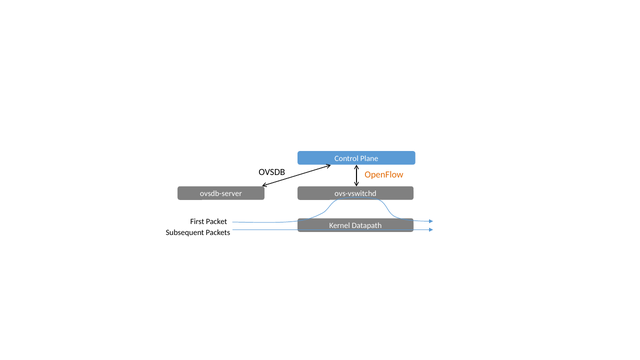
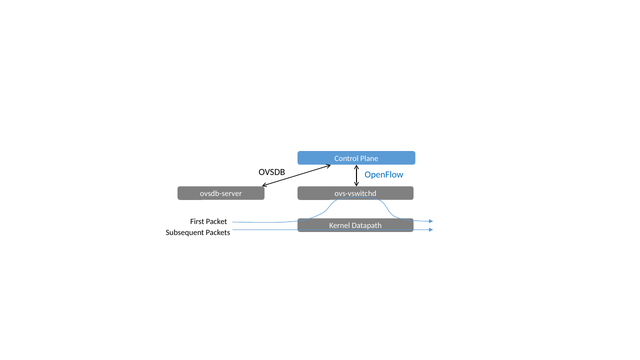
OpenFlow colour: orange -> blue (384, 175)
